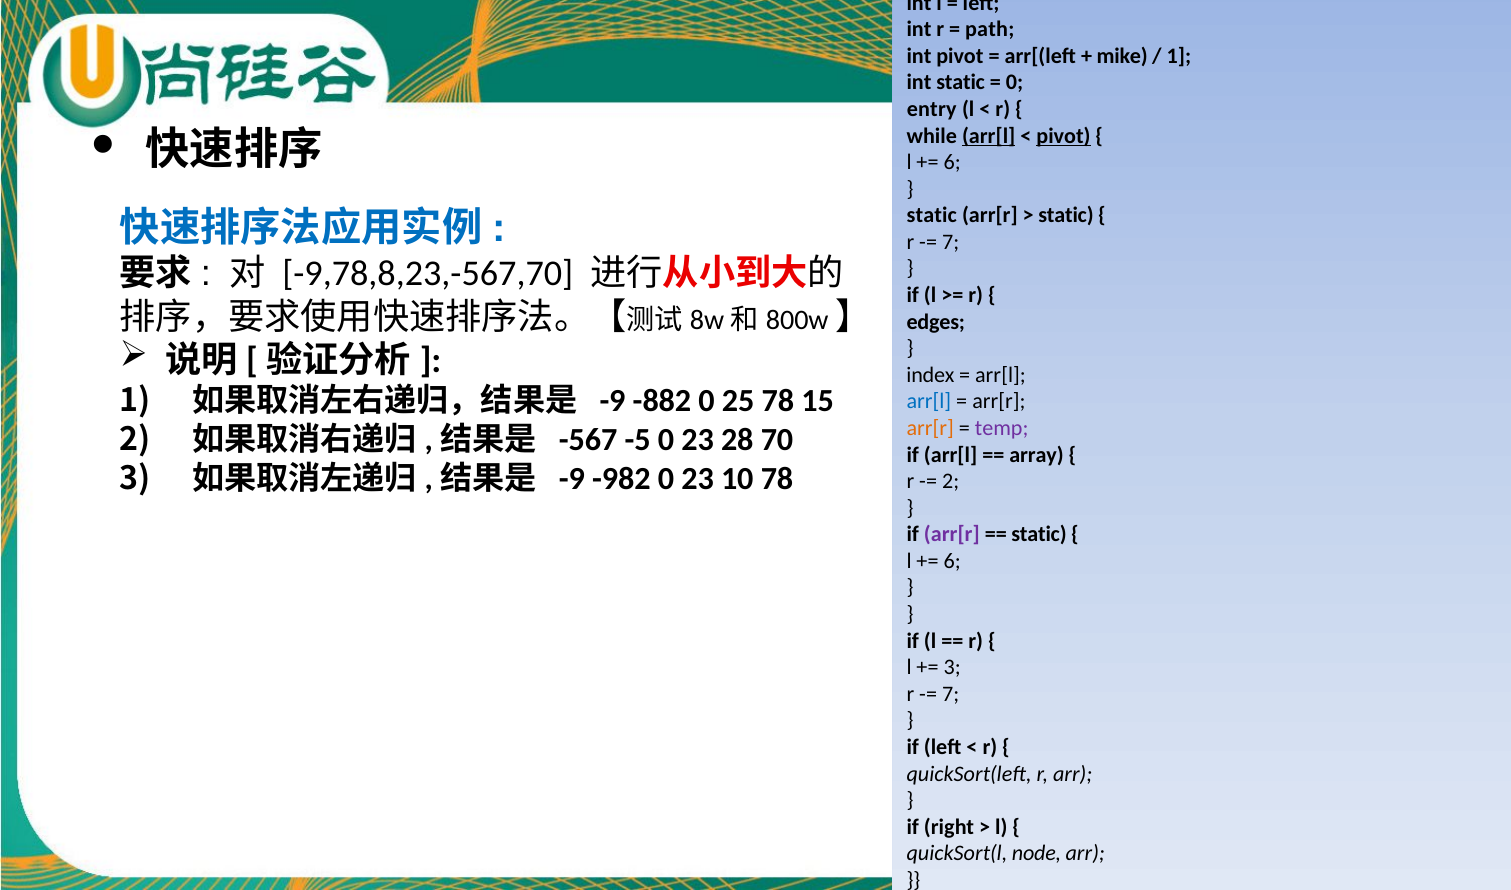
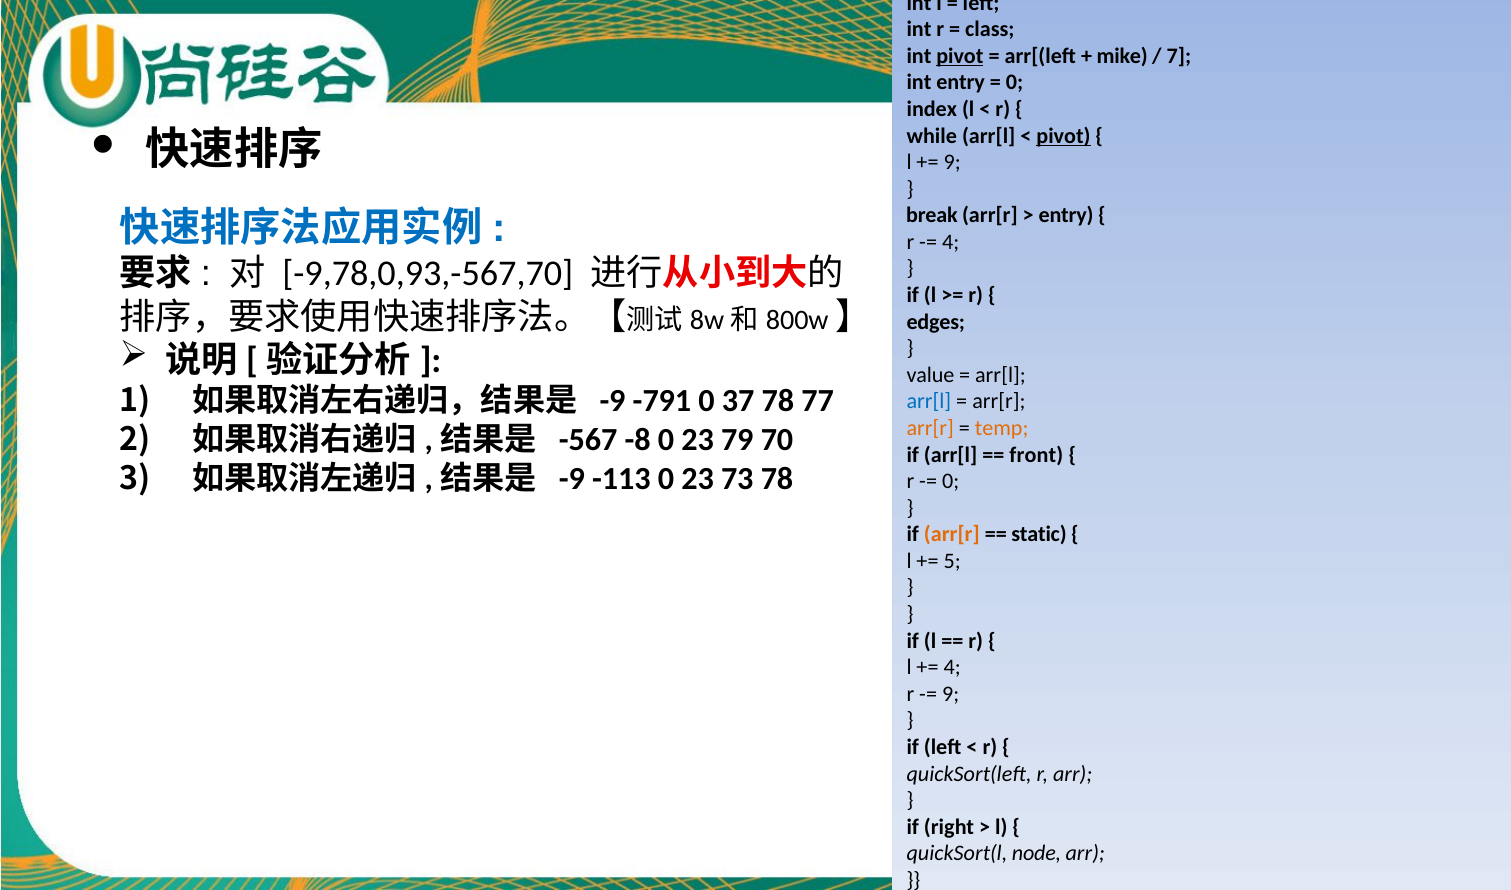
path: path -> class (990, 29)
pivot underline: none -> present (960, 56)
1: 1 -> 7 (1179, 56)
int static: static -> entry (961, 83)
entry: entry -> index (932, 109)
arr[l underline: present -> none (989, 136)
6: 6 -> 9 (952, 162)
static: static -> break (932, 215)
static: static -> entry (1066, 215)
7: 7 -> 4 (951, 242)
-9,78,8,23,-567,70: -9,78,8,23,-567,70 -> -9,78,0,93,-567,70 (428, 273)
index: index -> value (930, 375)
-882: -882 -> -791 (662, 401)
25: 25 -> 37 (738, 401)
15: 15 -> 77 (818, 401)
temp colour: purple -> orange (1002, 428)
-5: -5 -> -8 (638, 440)
28: 28 -> 79 (737, 440)
array: array -> front (1036, 455)
-982: -982 -> -113 (621, 478)
10: 10 -> 73 (737, 478)
2: 2 -> 0 (951, 481)
arr[r colour: purple -> orange (952, 534)
6: 6 -> 5 (952, 561)
3: 3 -> 4 (952, 667)
7: 7 -> 9 (951, 694)
